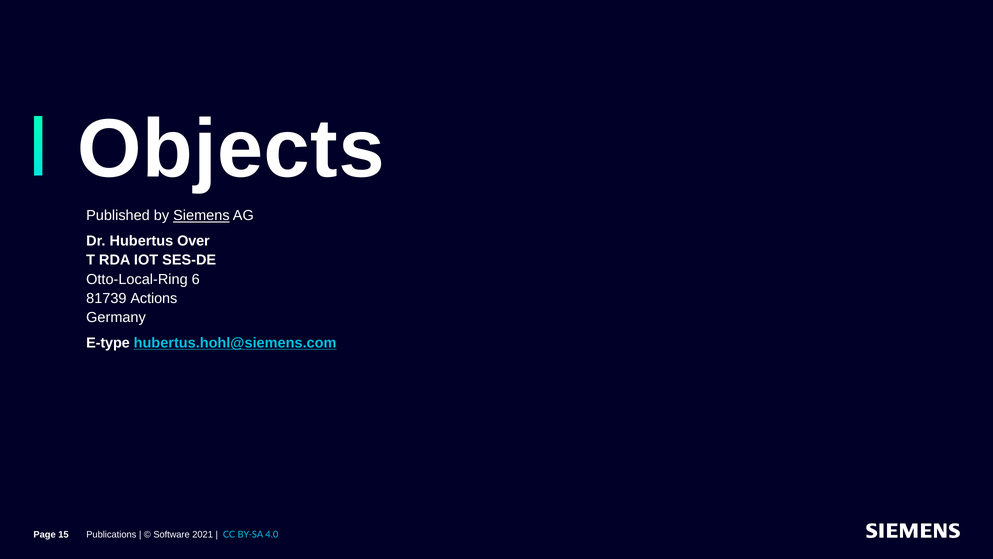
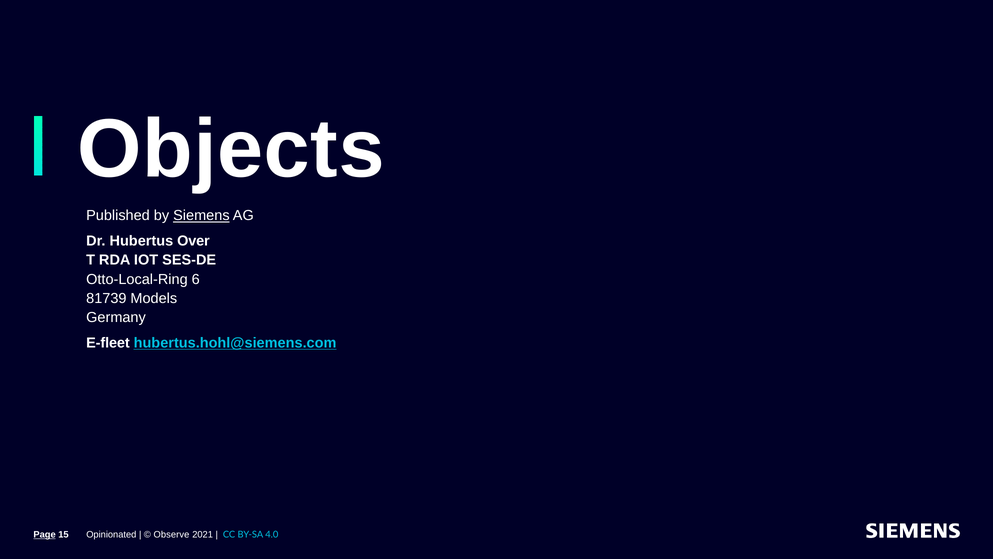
Actions: Actions -> Models (154, 298)
E-type: E-type -> E-fleet (108, 343)
Page underline: none -> present (45, 534)
Publications: Publications -> Opinionated (111, 534)
Software: Software -> Observe (171, 534)
